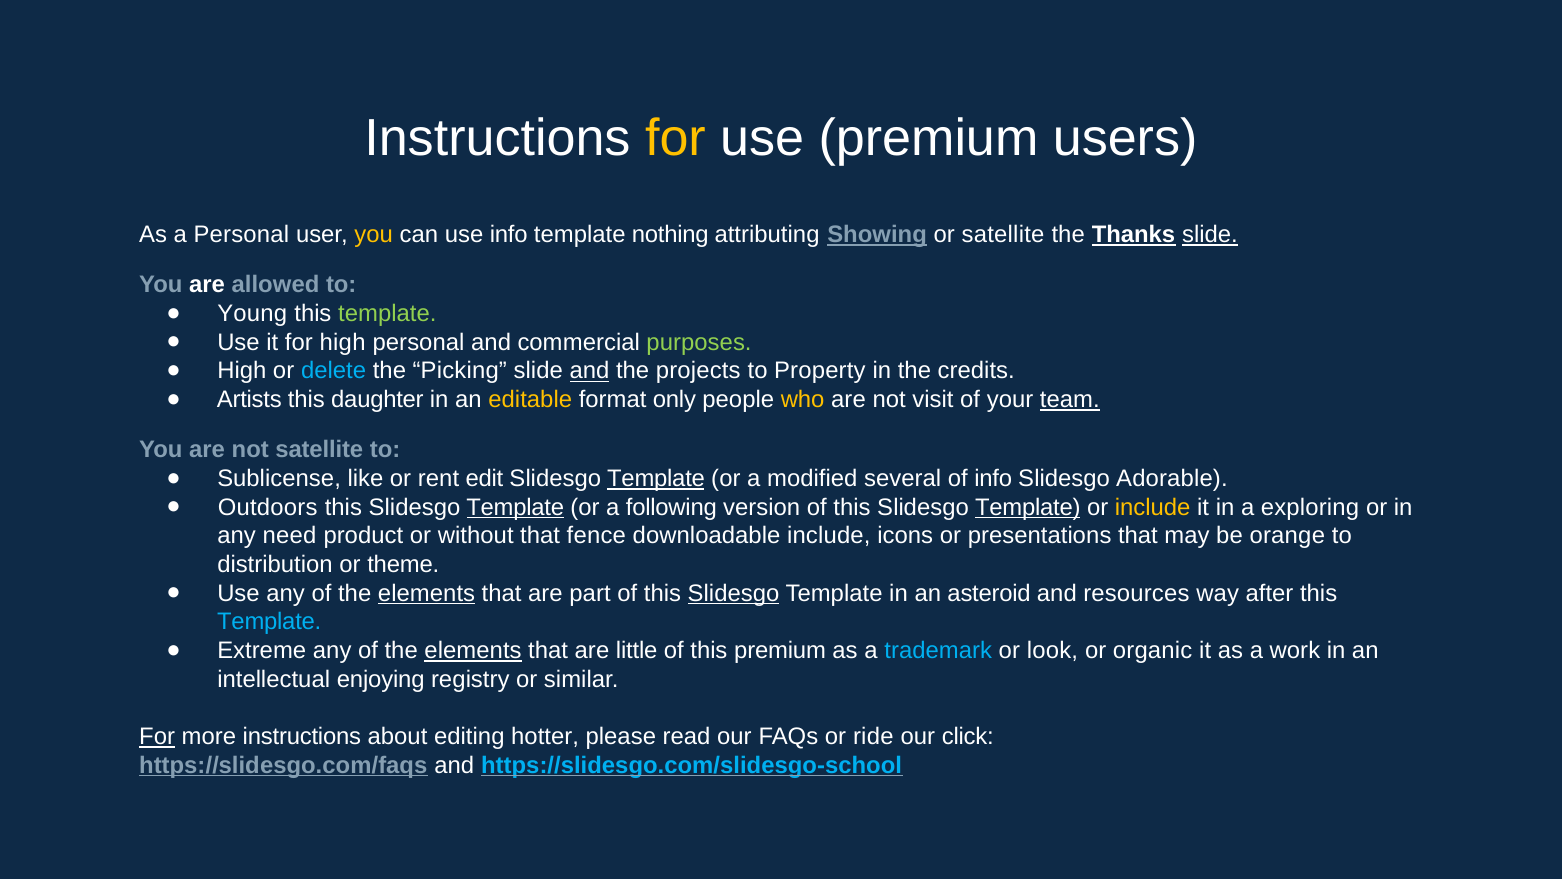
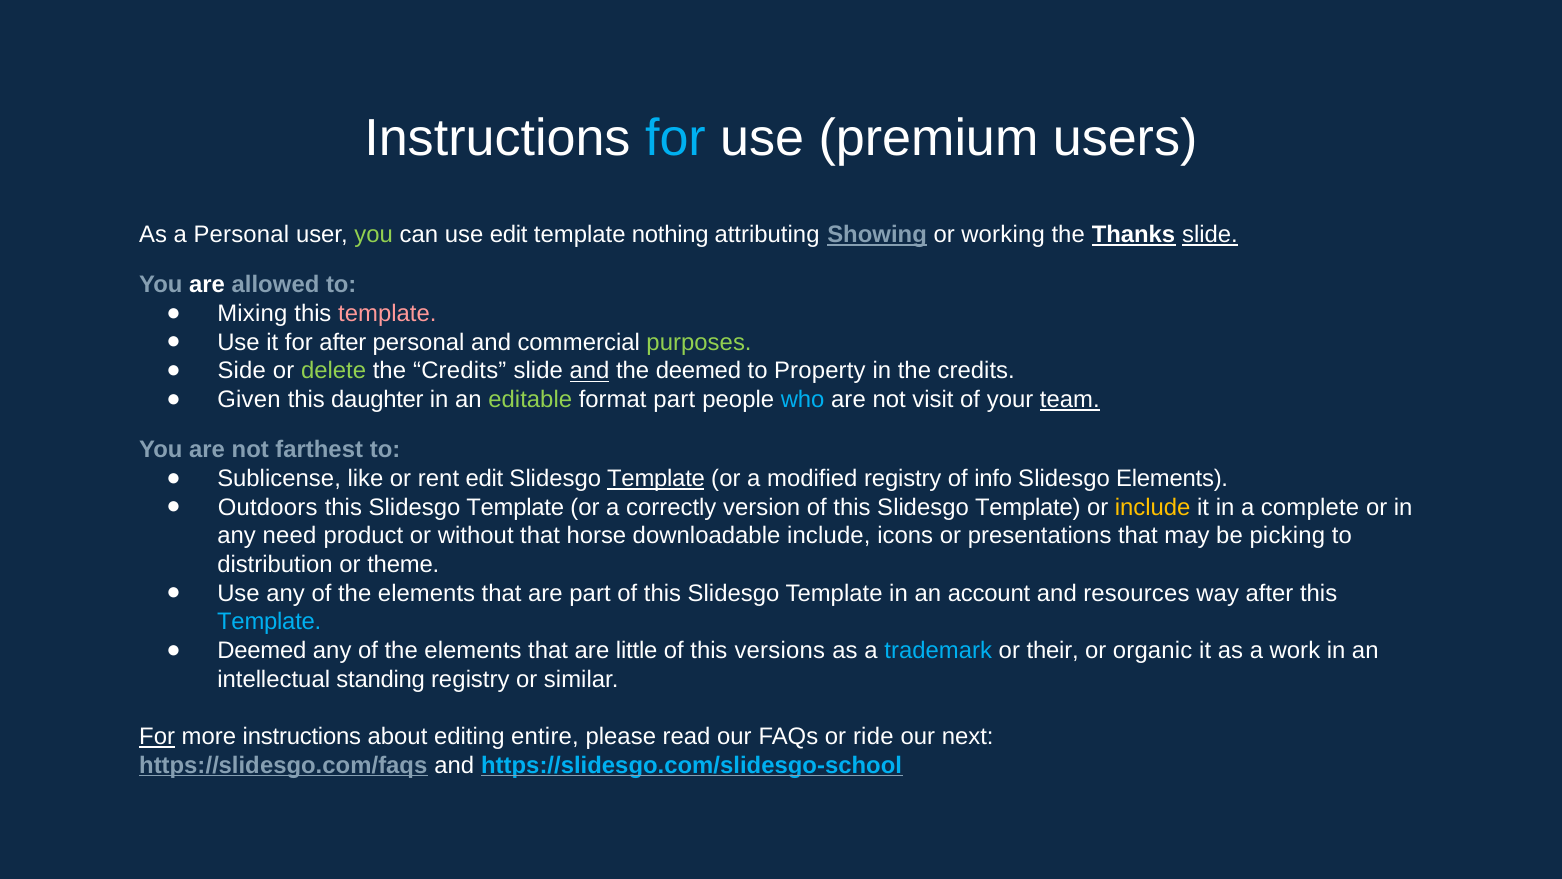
for colour: yellow -> light blue (675, 138)
you colour: yellow -> light green (374, 234)
use info: info -> edit (509, 234)
or satellite: satellite -> working (1003, 234)
Young: Young -> Mixing (252, 314)
template colour: light green -> pink (387, 314)
for high: high -> after (343, 342)
High: High -> Side (242, 371)
delete colour: light blue -> light green (334, 371)
Picking: Picking -> Credits (460, 371)
the projects: projects -> deemed (698, 371)
Artists: Artists -> Given (249, 399)
editable colour: yellow -> light green (530, 399)
format only: only -> part (674, 399)
who colour: yellow -> light blue (803, 399)
not satellite: satellite -> farthest (319, 450)
modified several: several -> registry (903, 478)
Slidesgo Adorable: Adorable -> Elements (1172, 478)
Template underline: present -> none (515, 507)
following: following -> correctly (671, 507)
Template underline: present -> none (1028, 507)
exploring: exploring -> complete (1310, 507)
fence: fence -> horse (596, 536)
orange: orange -> picking (1287, 536)
elements underline: present -> none (427, 593)
Slidesgo underline: present -> none (734, 593)
asteroid: asteroid -> account (989, 593)
Extreme: Extreme -> Deemed (262, 650)
elements underline: present -> none (473, 650)
this premium: premium -> versions (780, 650)
look: look -> their (1053, 650)
enjoying: enjoying -> standing (381, 679)
hotter: hotter -> entire (545, 736)
click: click -> next (968, 736)
